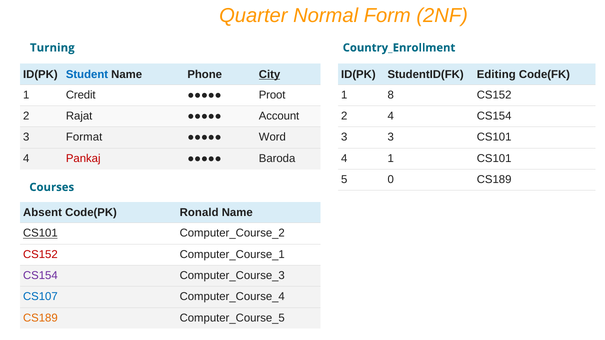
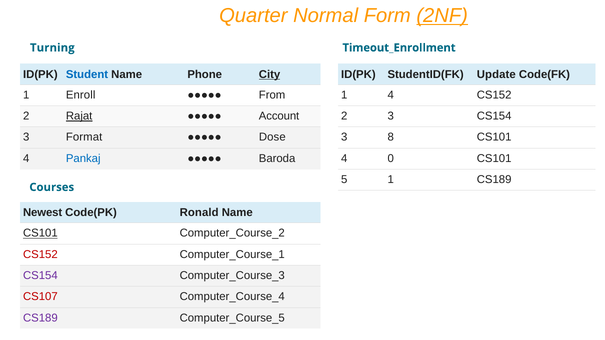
2NF underline: none -> present (442, 16)
Country_Enrollment: Country_Enrollment -> Timeout_Enrollment (399, 48)
Editing: Editing -> Update (496, 74)
Credit: Credit -> Enroll (81, 95)
Proot: Proot -> From (272, 95)
1 8: 8 -> 4 (391, 95)
Rajat underline: none -> present (79, 116)
2 4: 4 -> 3 (391, 116)
Word: Word -> Dose (272, 137)
3 3: 3 -> 8 (391, 137)
Pankaj colour: red -> blue (83, 159)
4 1: 1 -> 0 (391, 159)
5 0: 0 -> 1 (391, 180)
Absent: Absent -> Newest (43, 213)
CS107 colour: blue -> red (40, 297)
CS189 colour: orange -> purple (40, 318)
